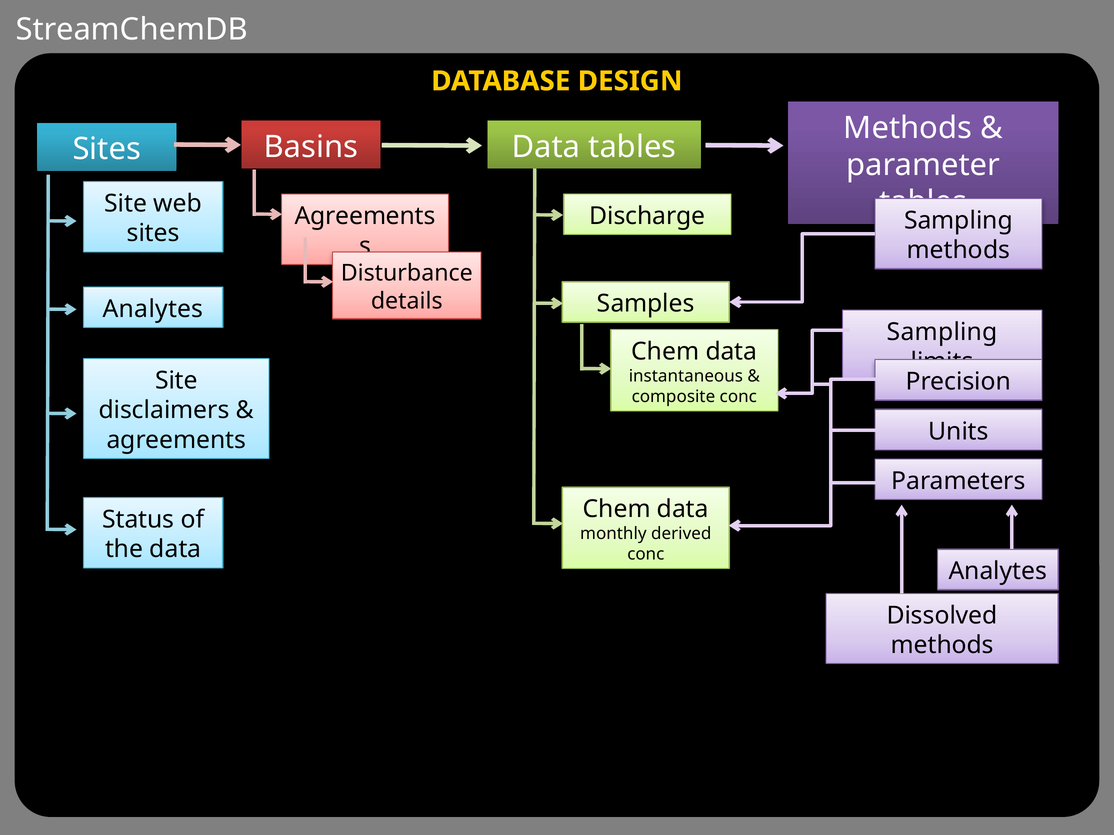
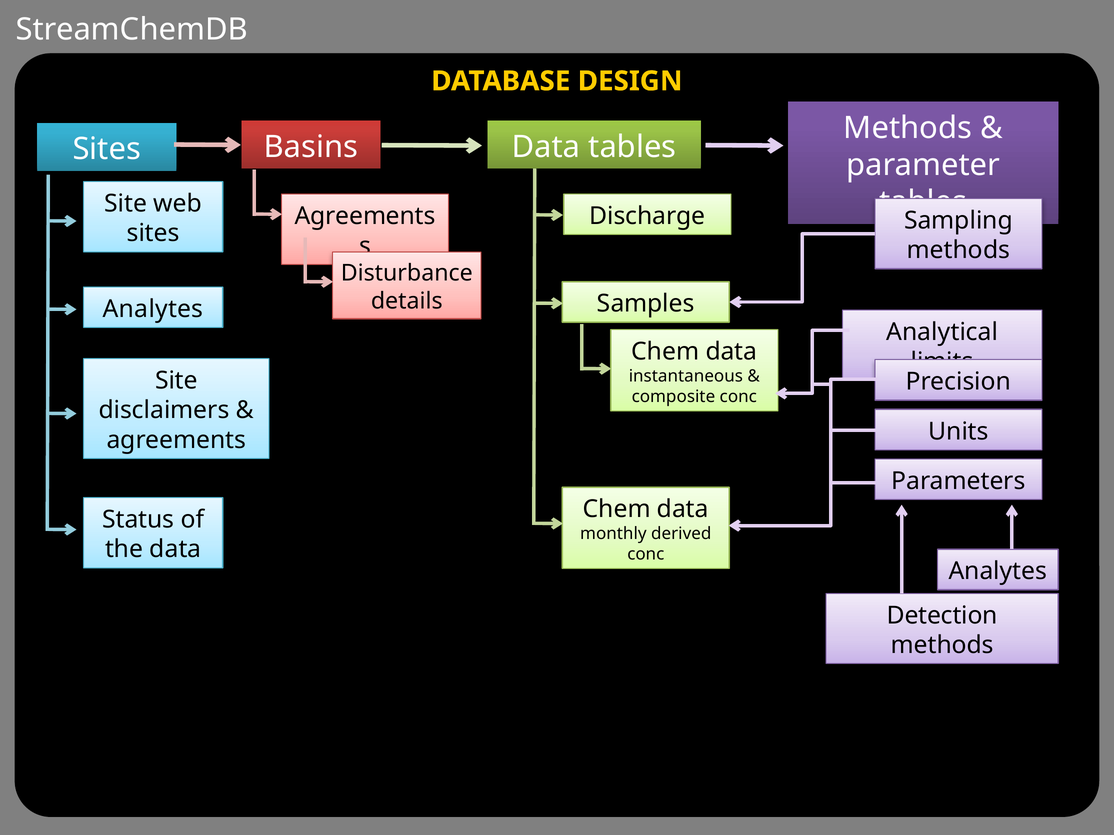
Sampling: Sampling -> Analytical (942, 332)
Dissolved: Dissolved -> Detection (942, 616)
